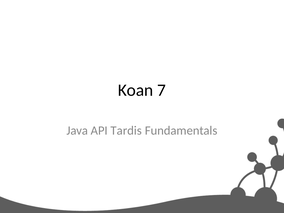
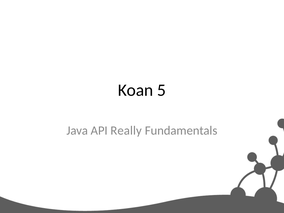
7: 7 -> 5 (162, 90)
Tardis: Tardis -> Really (126, 131)
